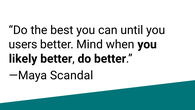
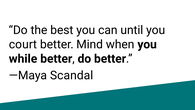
users: users -> court (23, 44)
likely: likely -> while (23, 59)
